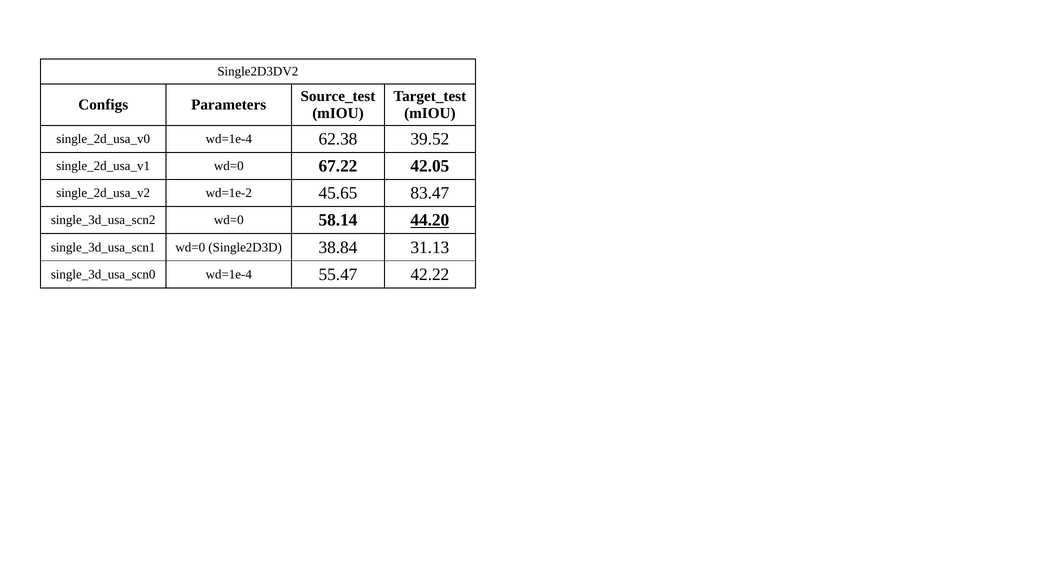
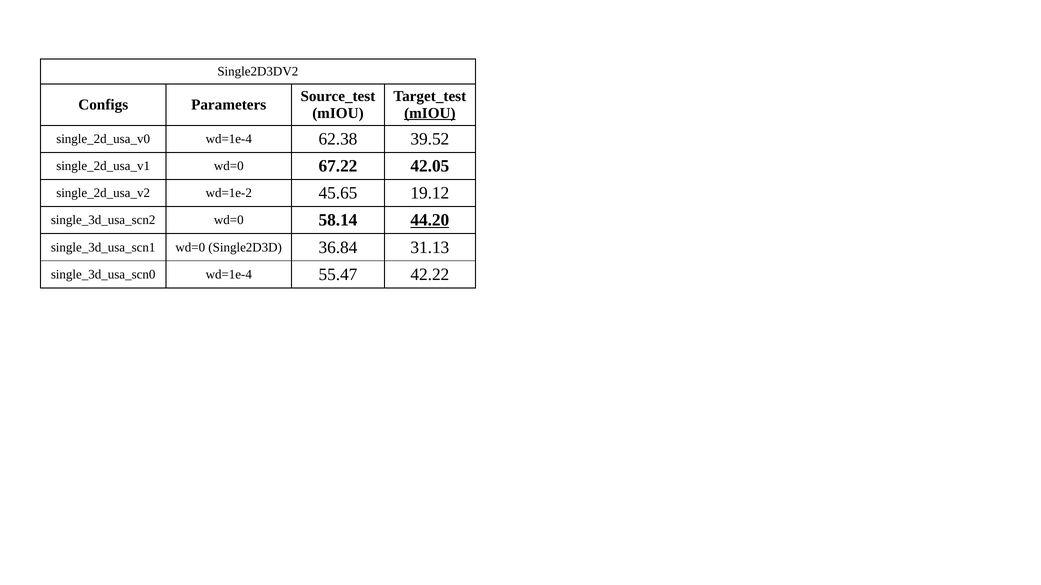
mIOU underline: none -> present (430, 113)
83.47: 83.47 -> 19.12 (430, 193)
38.84: 38.84 -> 36.84 (338, 248)
